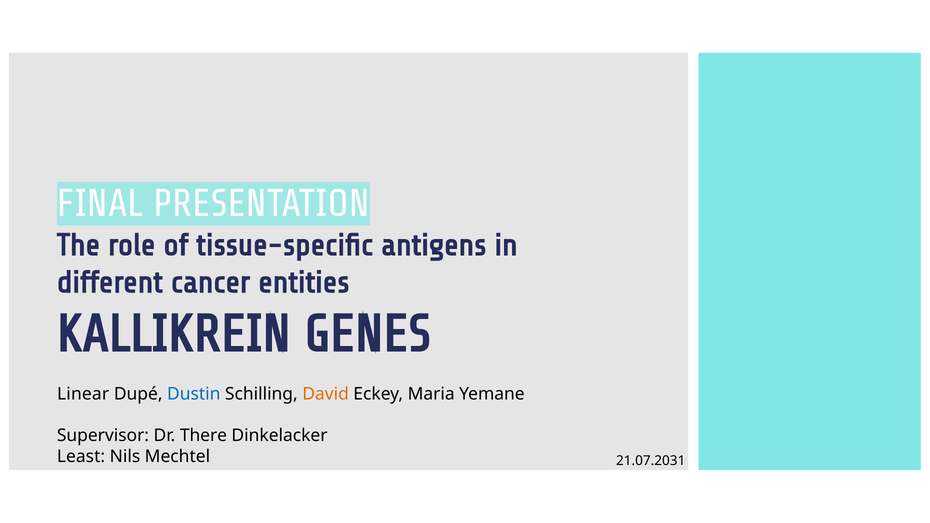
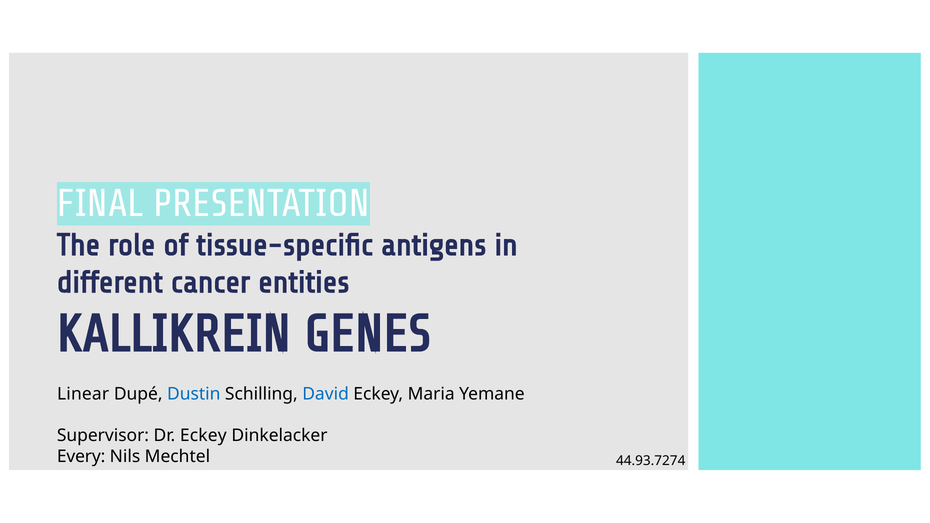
David colour: orange -> blue (326, 394)
Dr There: There -> Eckey (203, 436)
Least: Least -> Every (81, 457)
21.07.2031: 21.07.2031 -> 44.93.7274 (651, 461)
